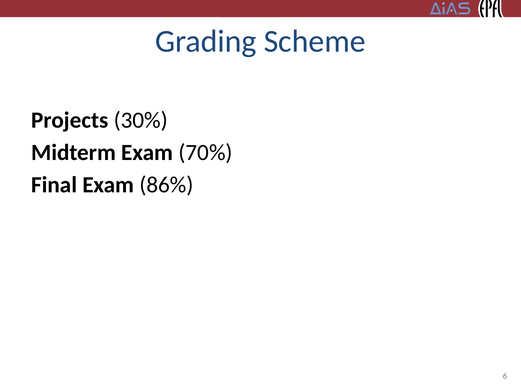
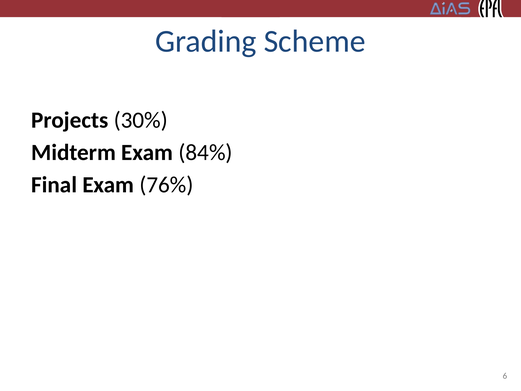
70%: 70% -> 84% (206, 152)
86%: 86% -> 76% (167, 185)
